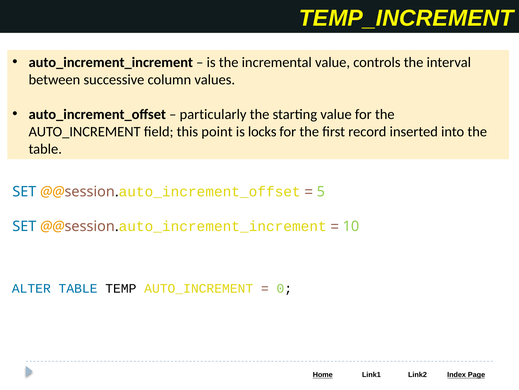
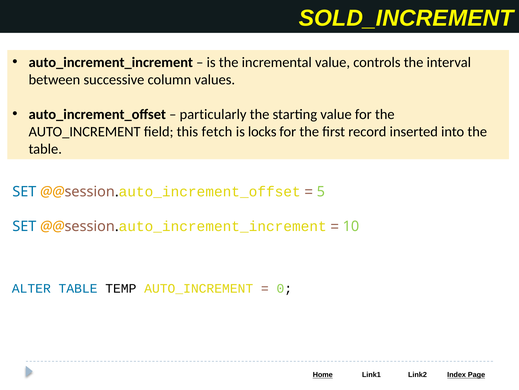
TEMP_INCREMENT: TEMP_INCREMENT -> SOLD_INCREMENT (406, 18)
point: point -> fetch (217, 131)
